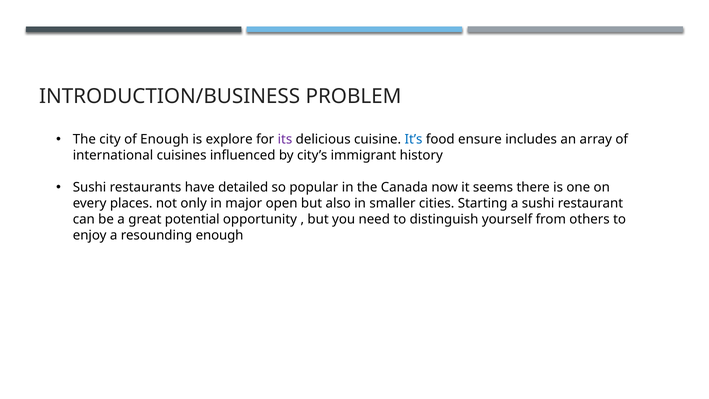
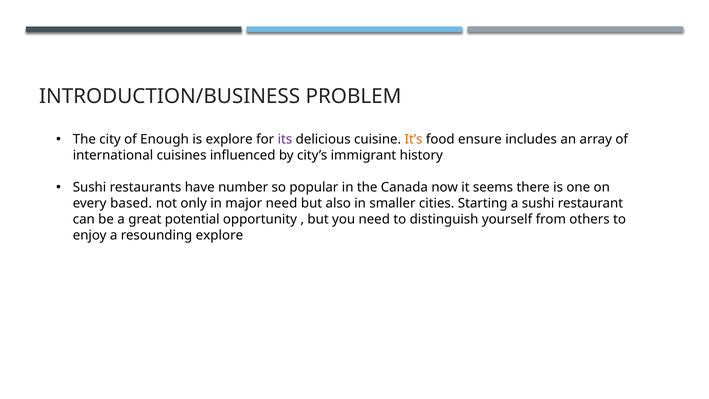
It’s colour: blue -> orange (414, 139)
detailed: detailed -> number (243, 187)
places: places -> based (131, 203)
major open: open -> need (282, 203)
resounding enough: enough -> explore (219, 235)
